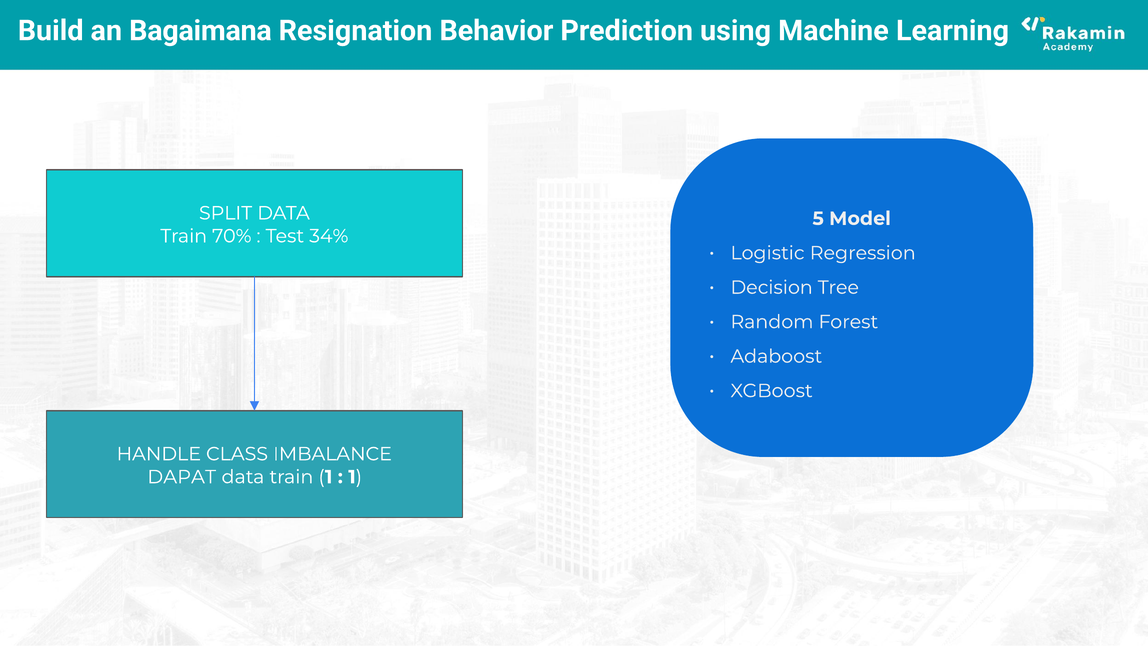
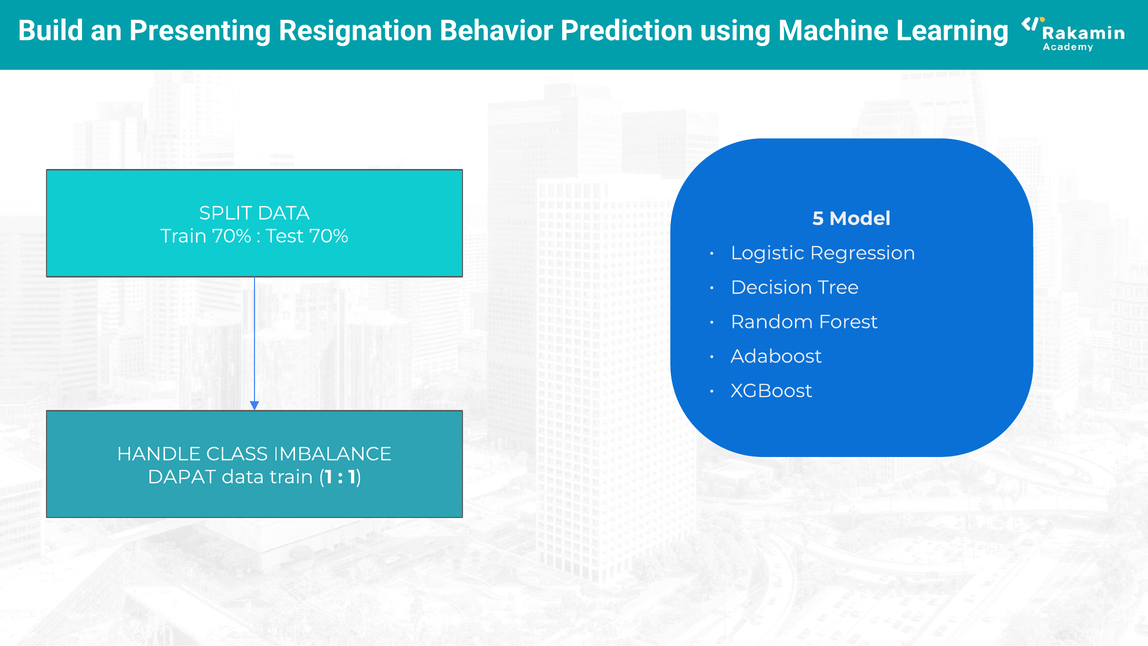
Bagaimana: Bagaimana -> Presenting (200, 31)
Test 34%: 34% -> 70% (329, 236)
